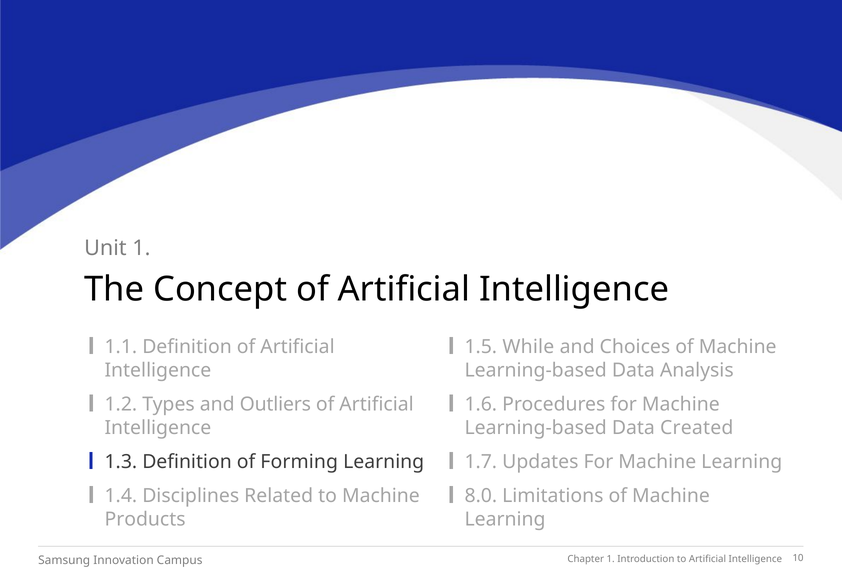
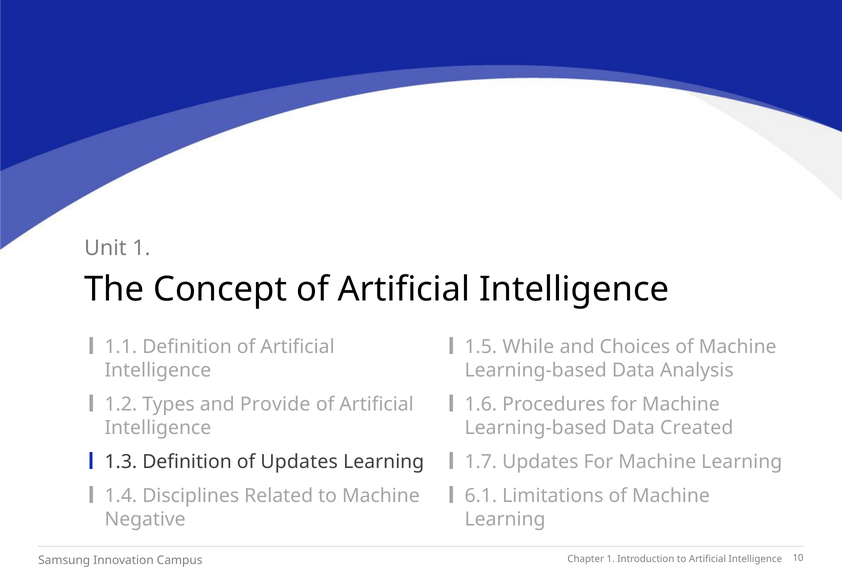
Outliers: Outliers -> Provide (275, 405)
of Forming: Forming -> Updates (299, 462)
8.0: 8.0 -> 6.1 (481, 496)
Products: Products -> Negative (145, 519)
